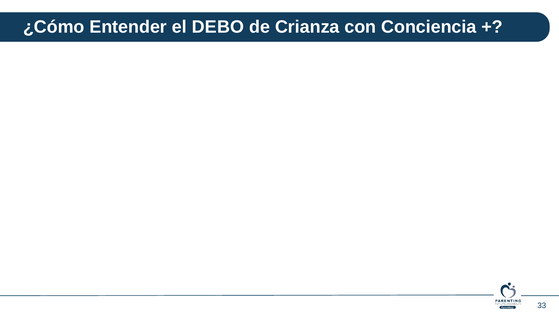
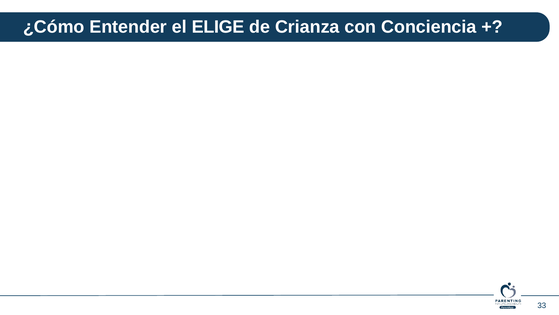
DEBO: DEBO -> ELIGE (218, 27)
